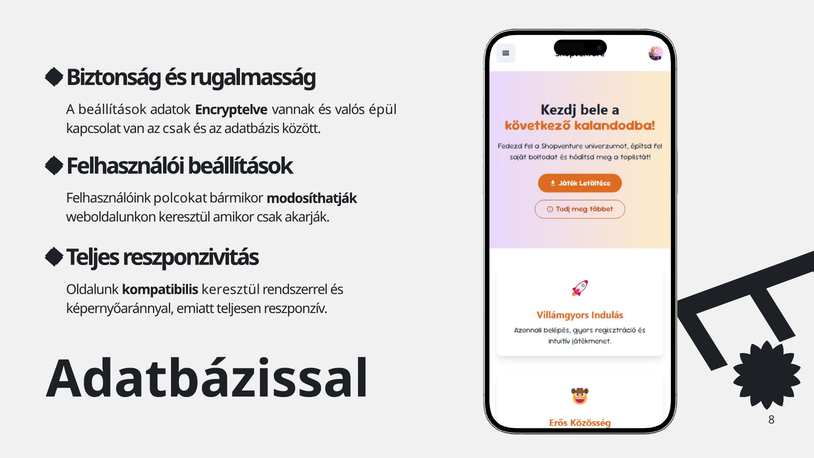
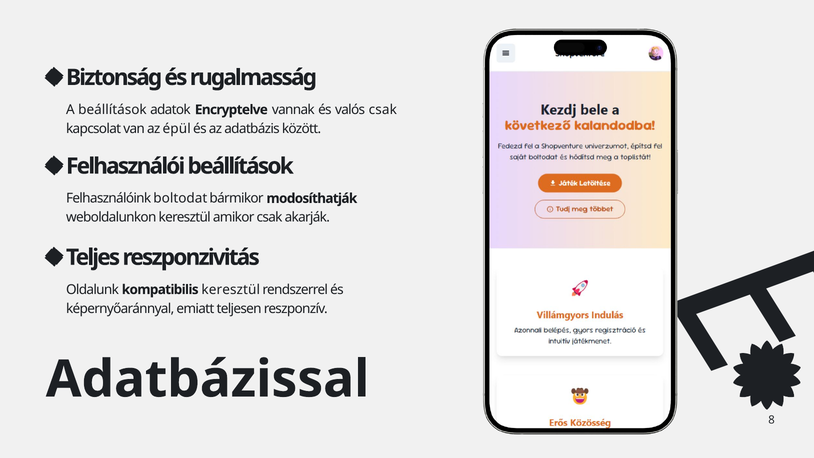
valós épül: épül -> csak (383, 110)
az csak: csak -> épül (177, 129)
polcokat: polcokat -> boltodat (180, 198)
